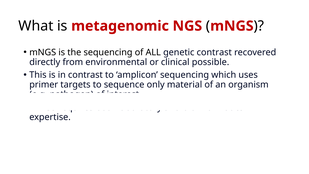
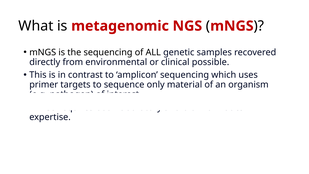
genetic contrast: contrast -> samples (214, 52)
